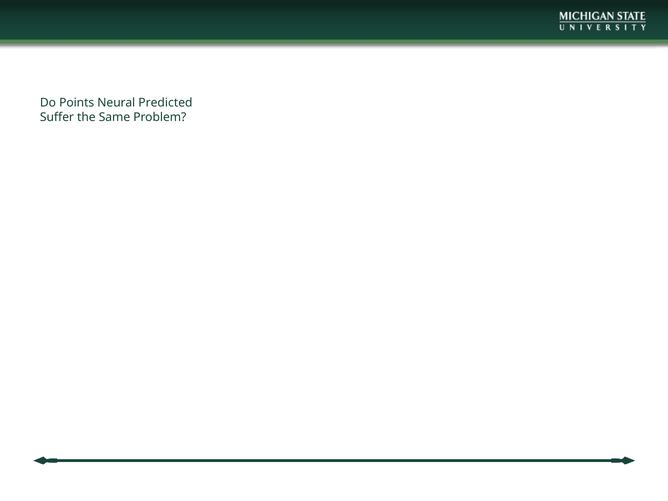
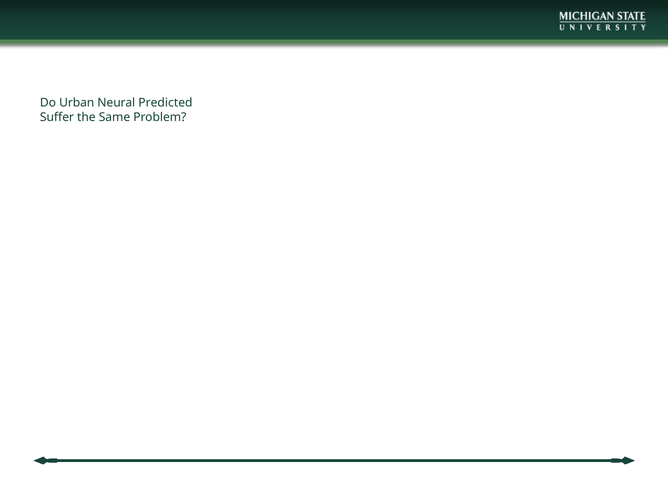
Points: Points -> Urban (77, 103)
